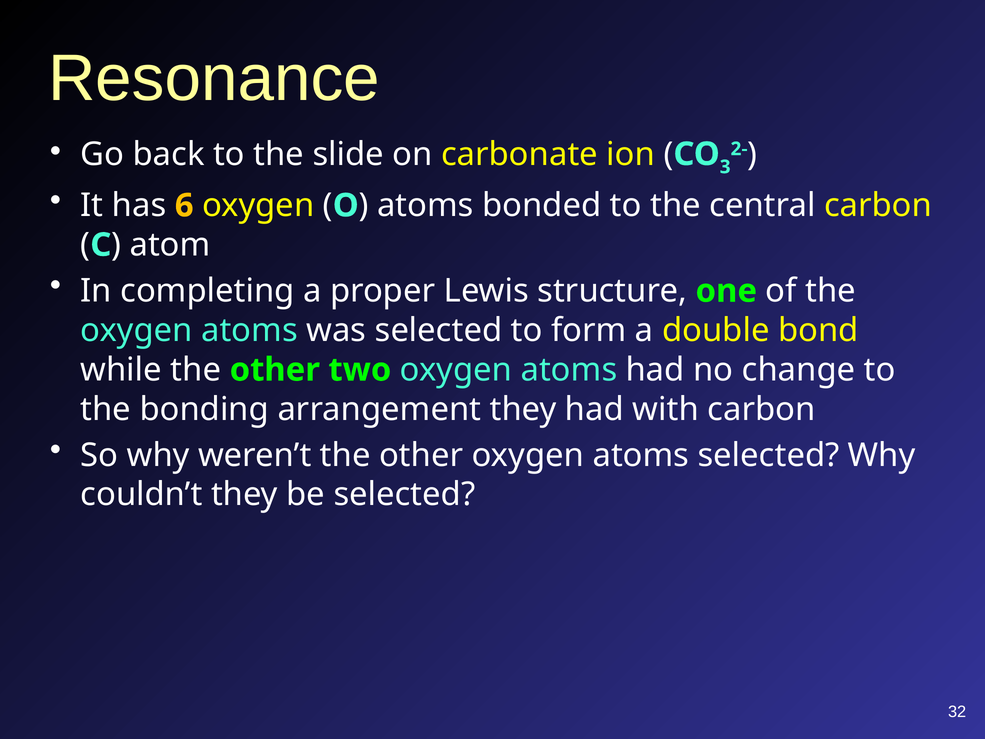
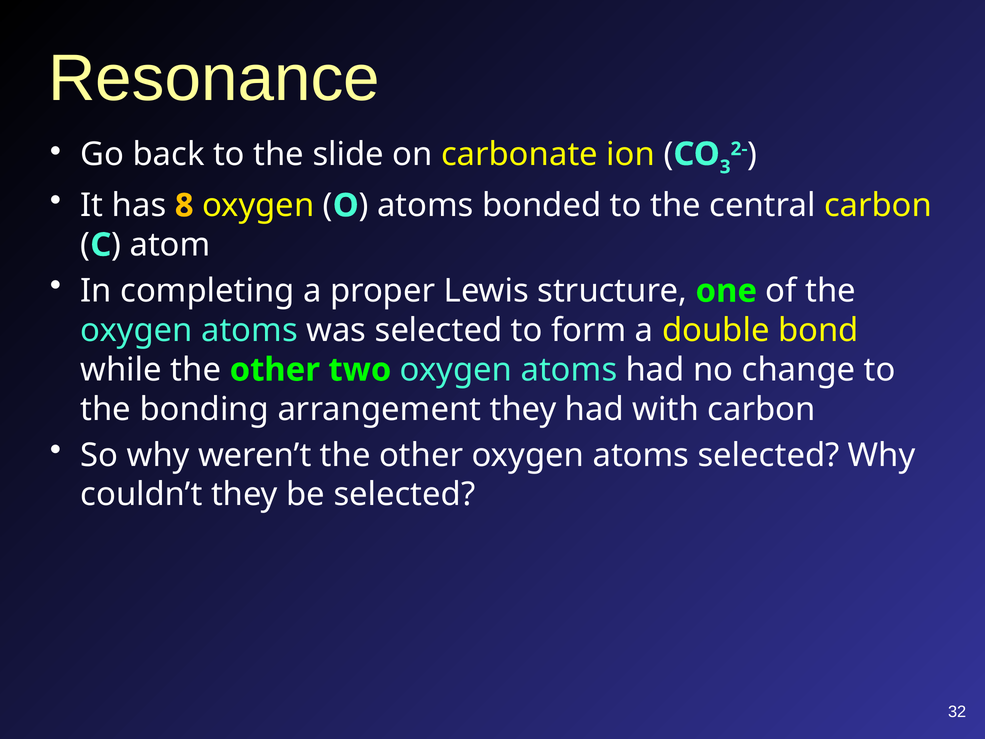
6: 6 -> 8 (184, 206)
